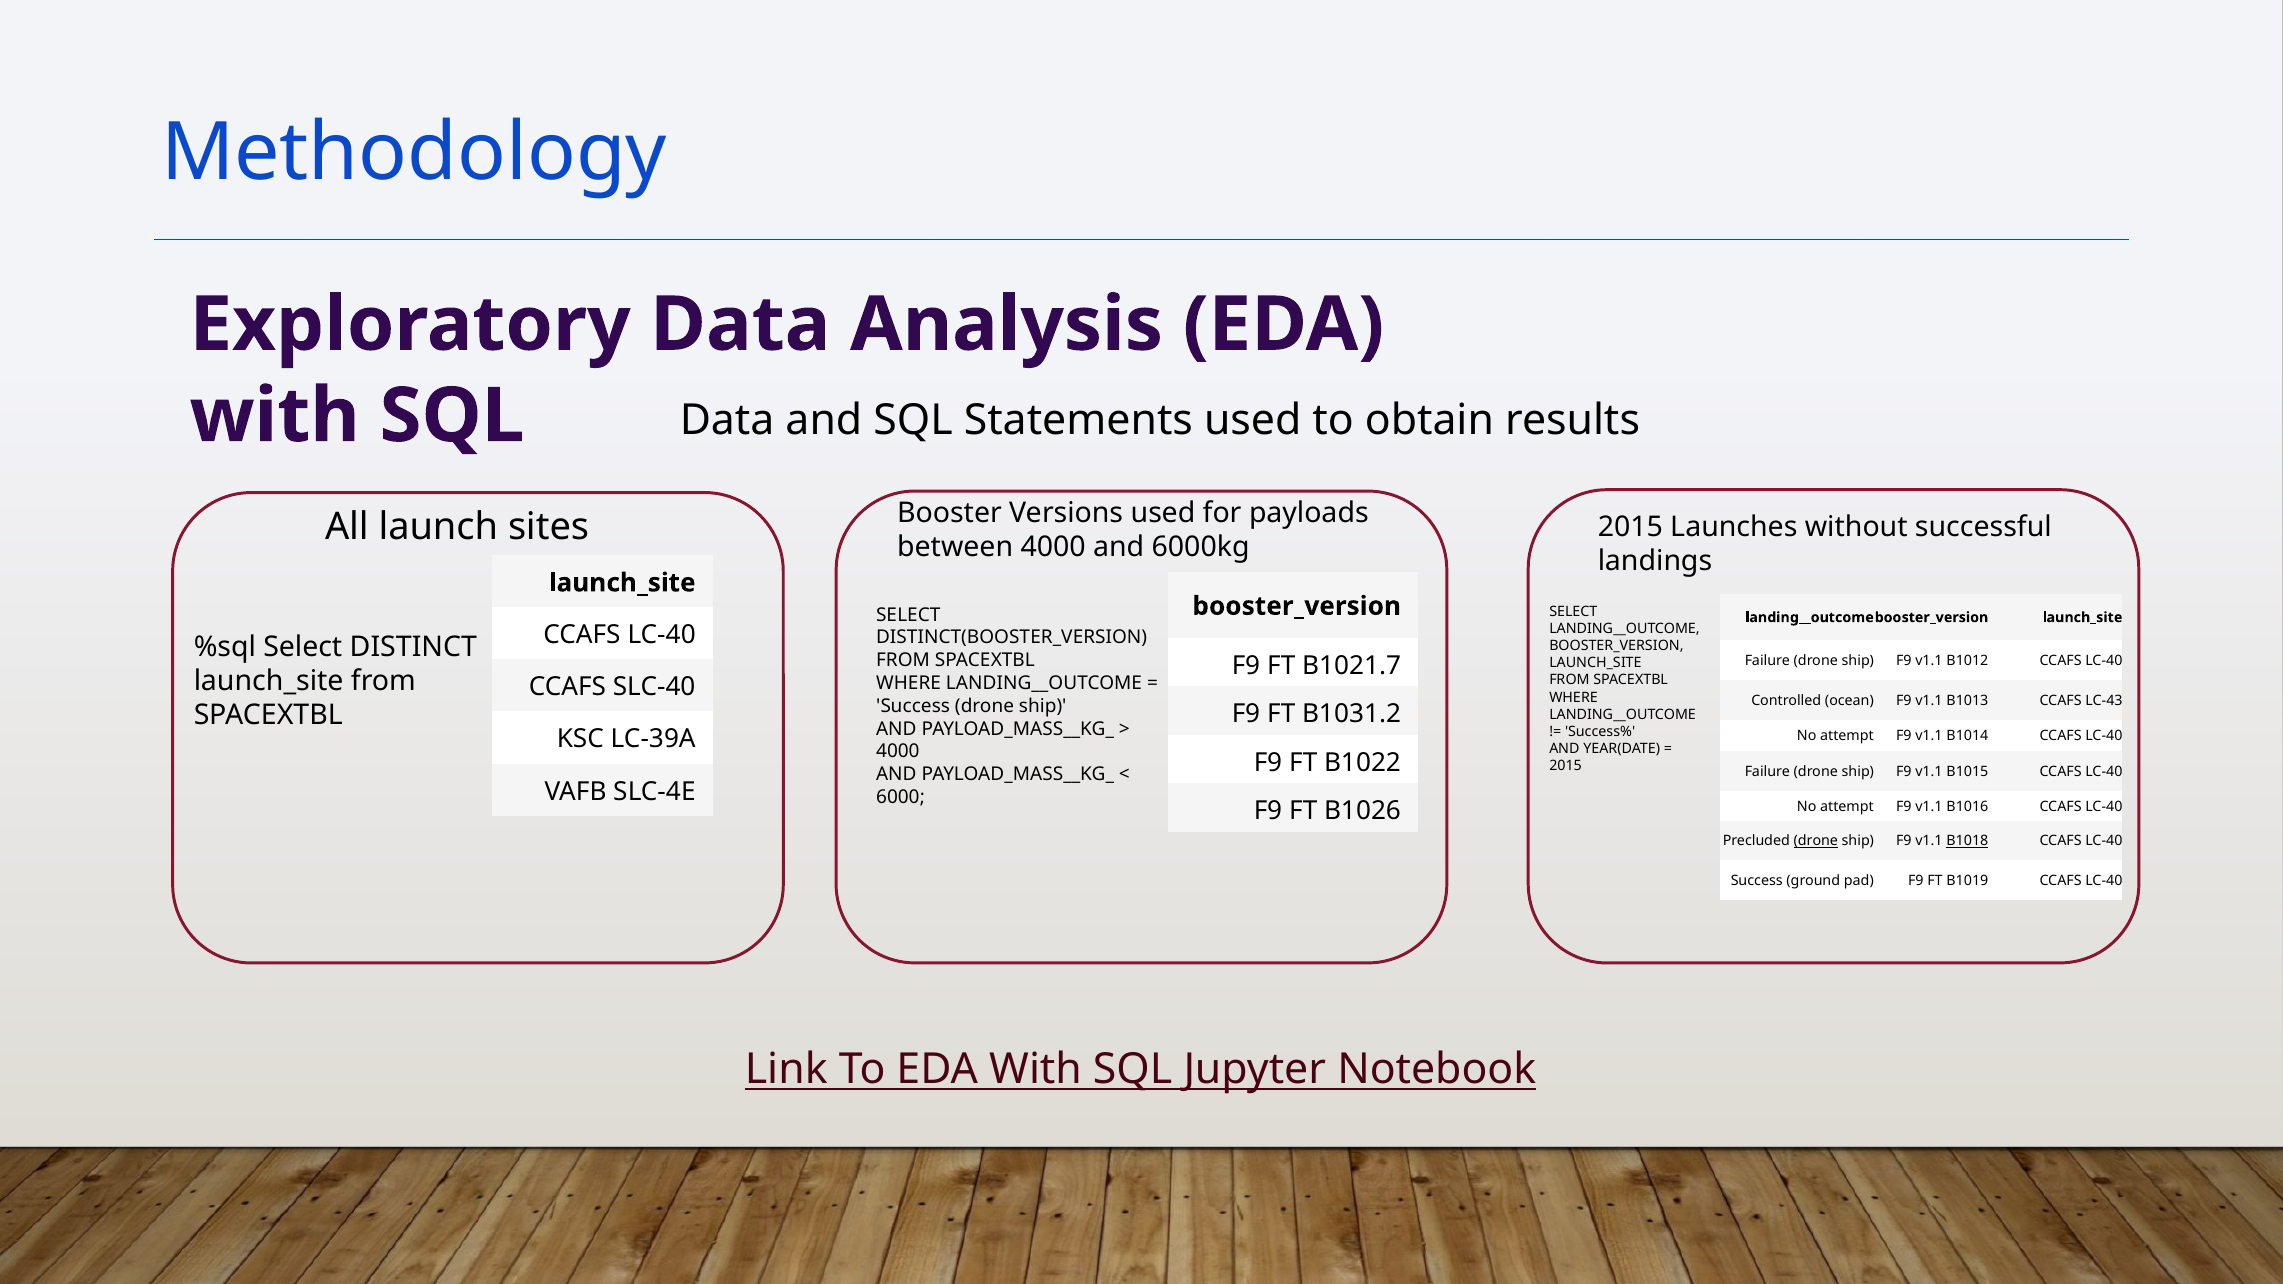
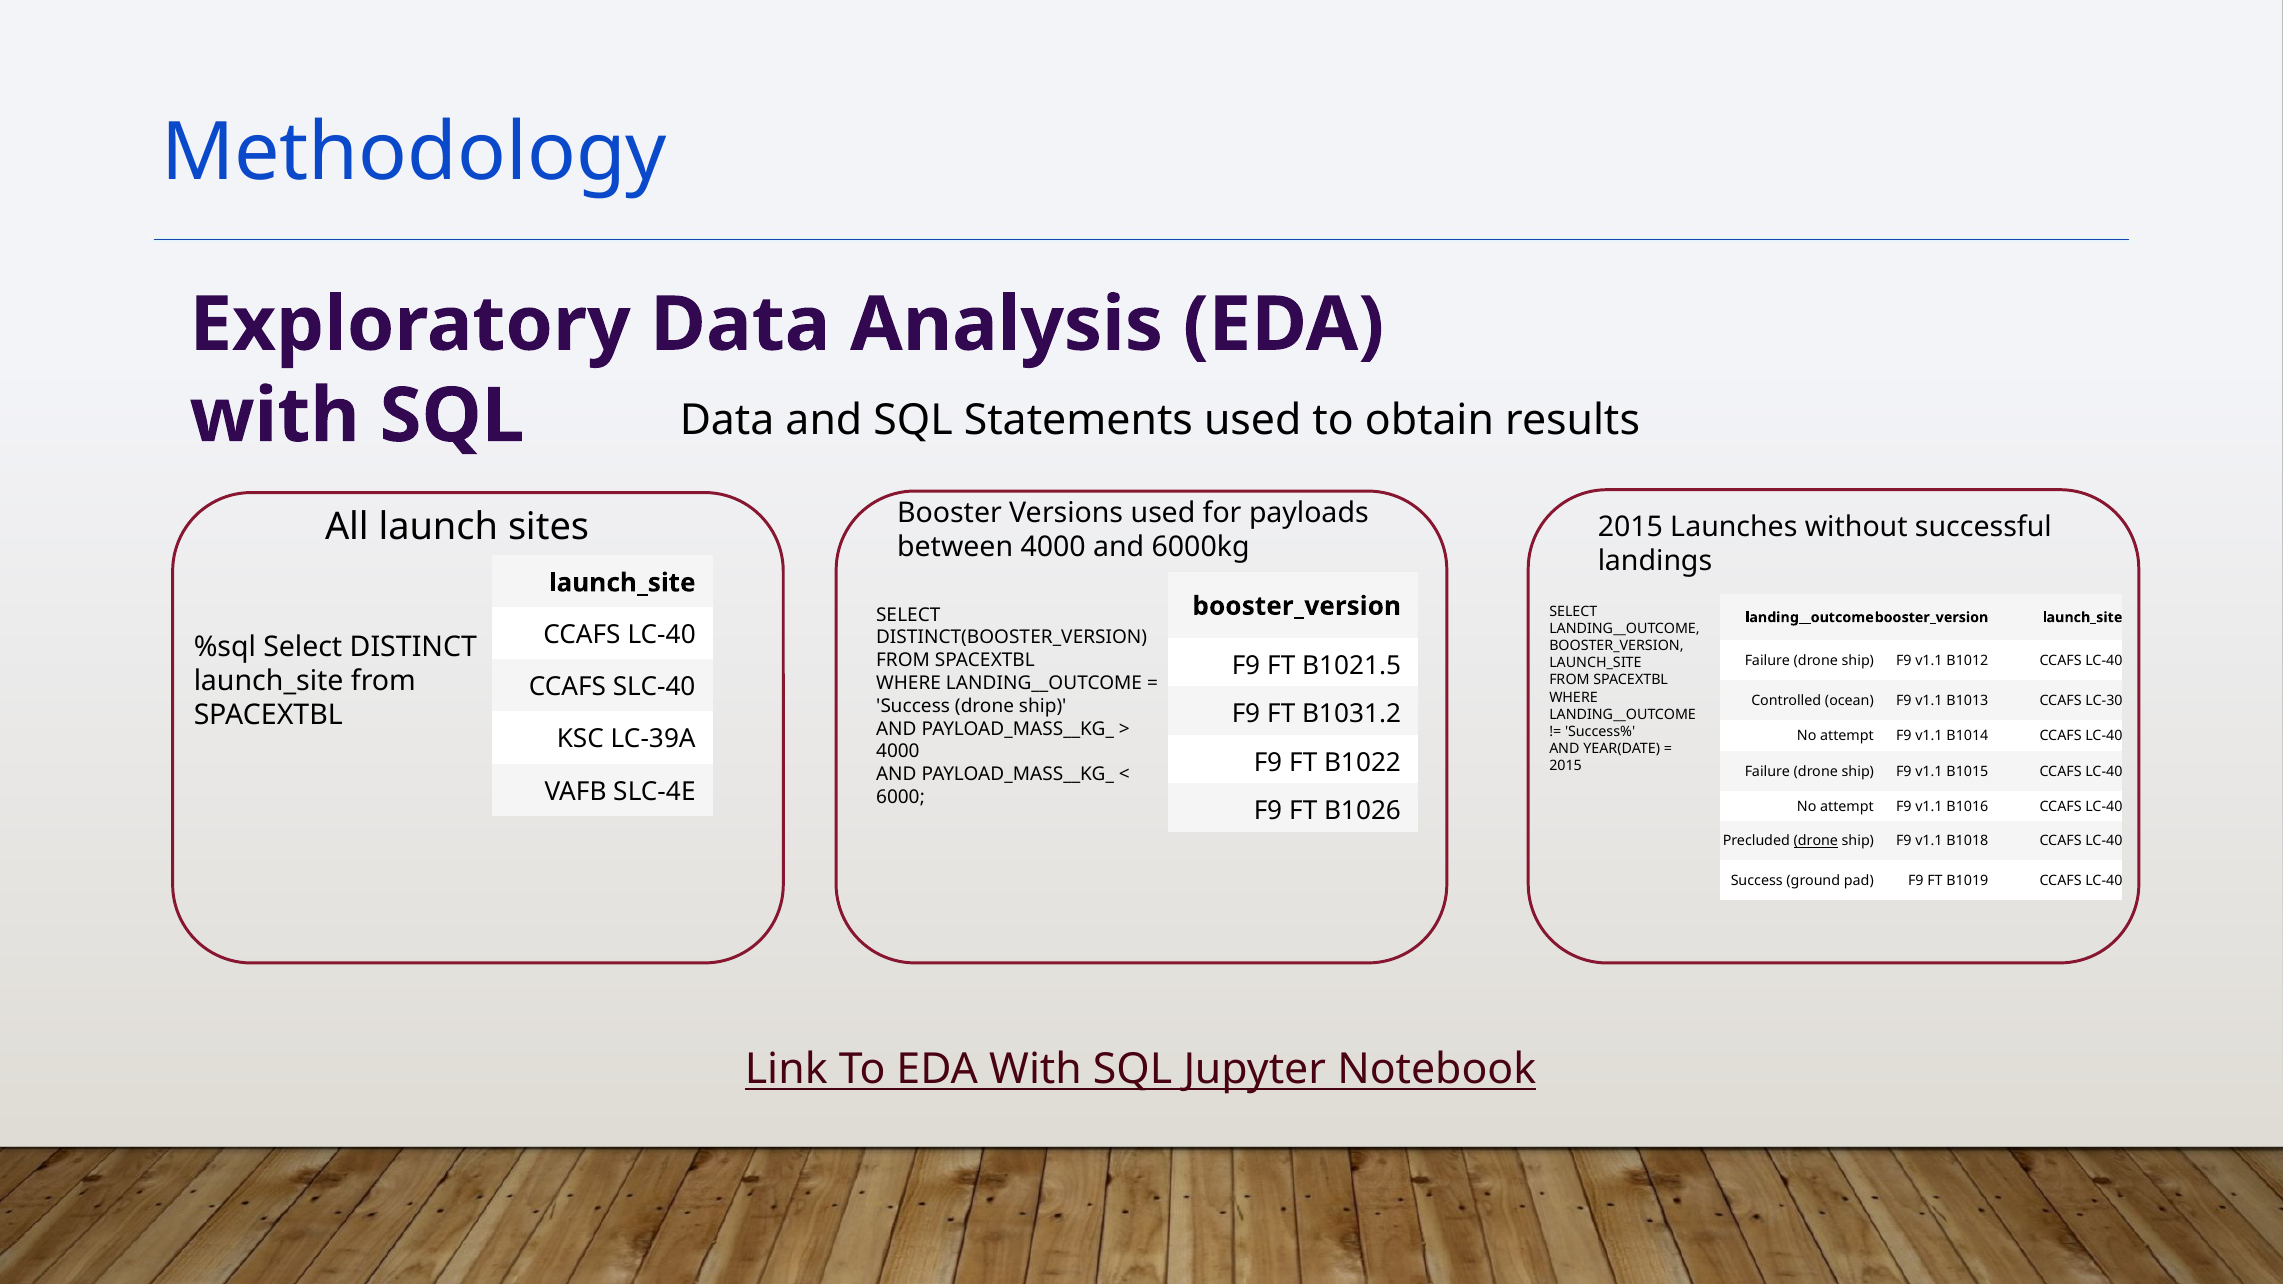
B1021.7: B1021.7 -> B1021.5 (1352, 665)
LC-43: LC-43 -> LC-30 (2104, 701)
B1018 underline: present -> none (1967, 841)
